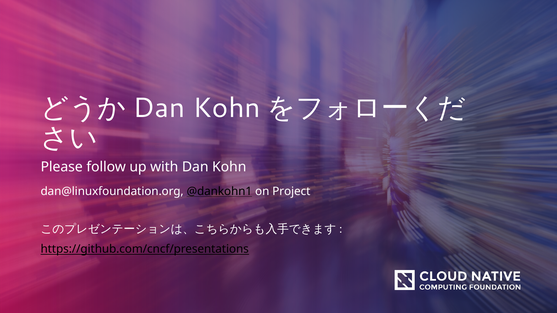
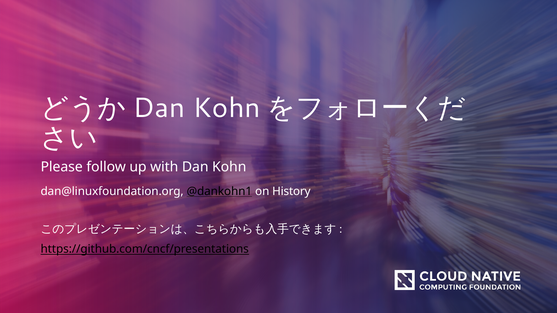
Project: Project -> History (291, 191)
